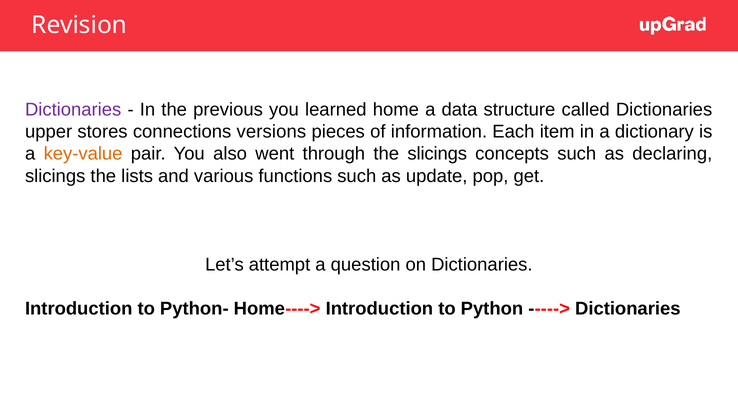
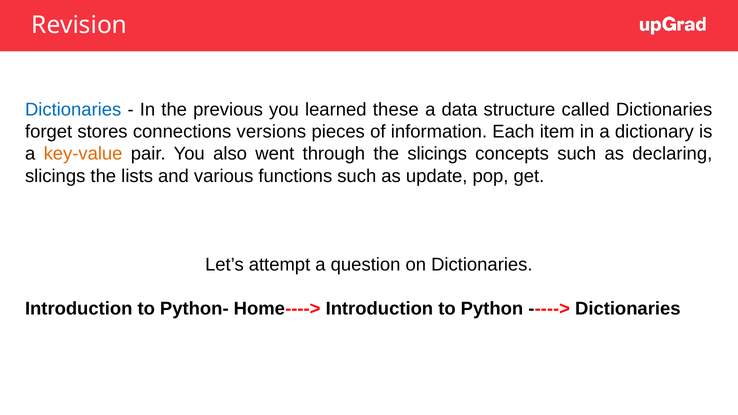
Dictionaries colour: purple -> blue (73, 110)
home: home -> these (396, 110)
upper: upper -> forget (49, 132)
